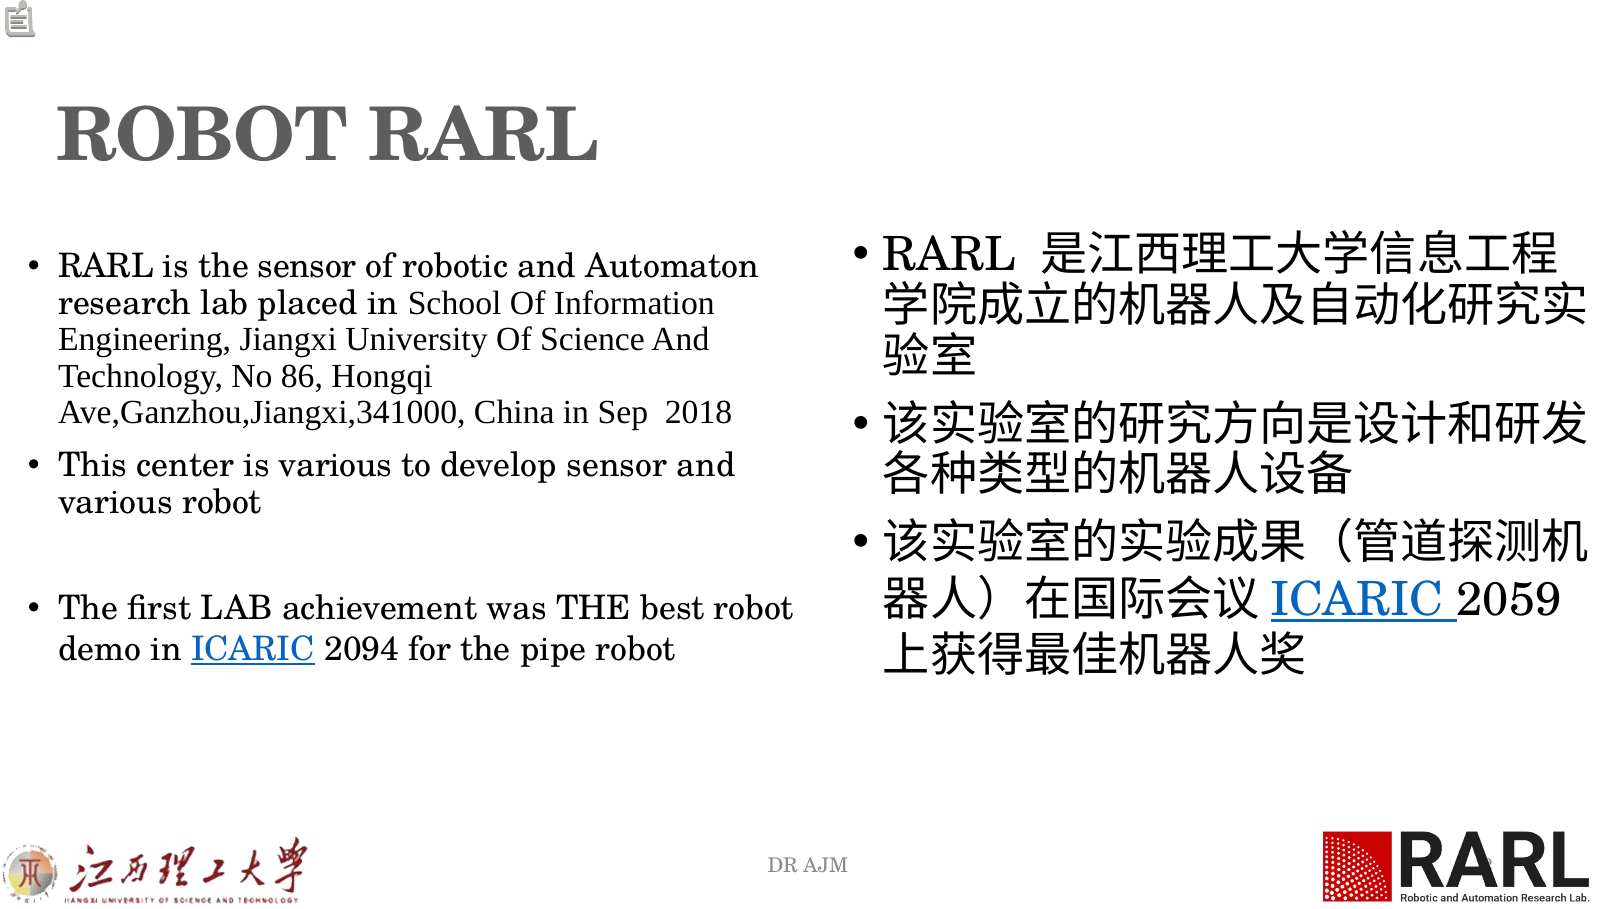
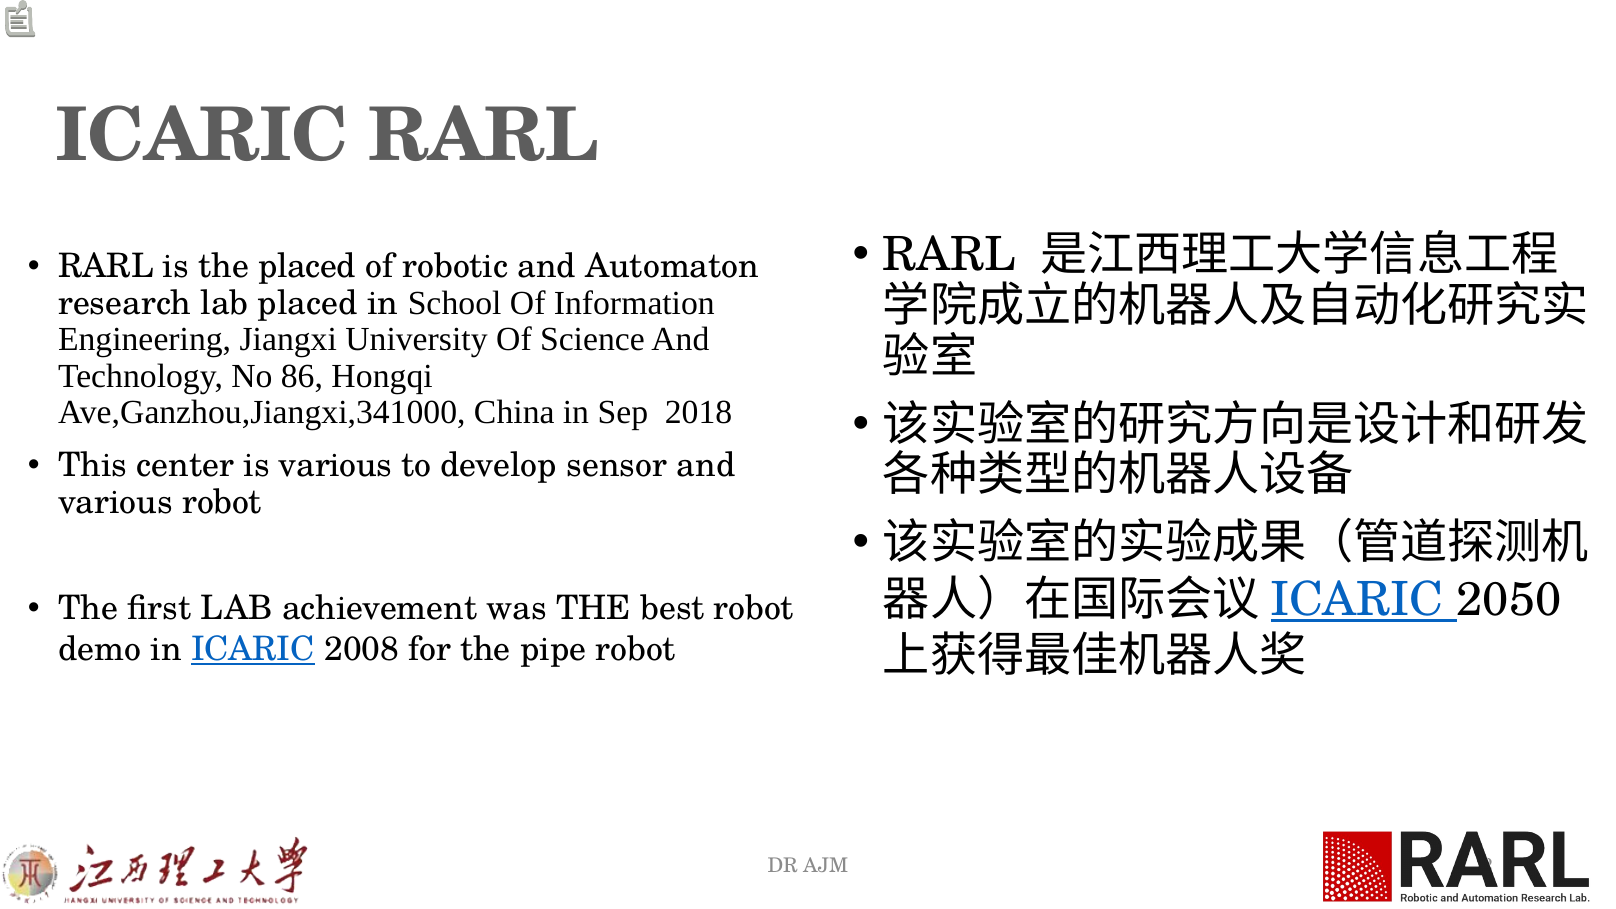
ROBOT: ROBOT -> ICARIC (202, 136)
the sensor: sensor -> placed (307, 267)
2059: 2059 -> 2050 (1509, 600)
2094: 2094 -> 2008 (362, 650)
